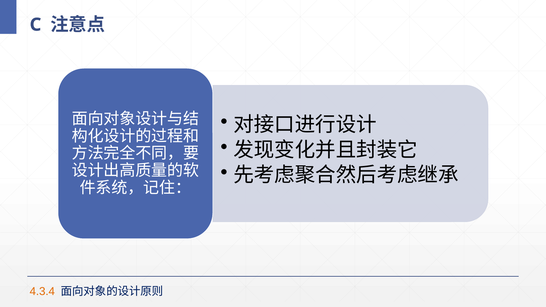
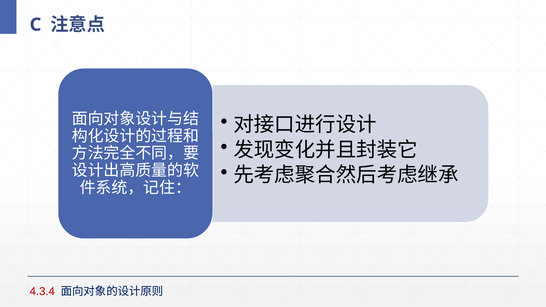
4.3.4 colour: orange -> red (42, 292)
